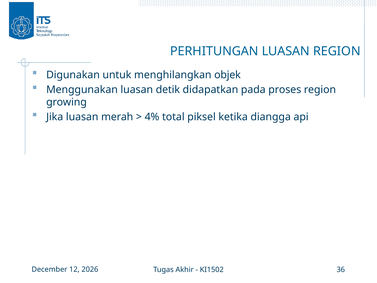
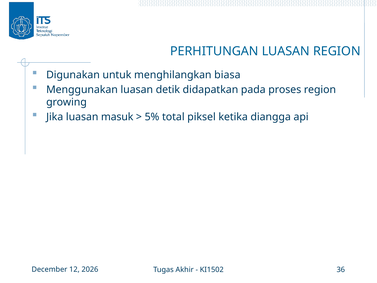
objek: objek -> biasa (227, 75)
merah: merah -> masuk (117, 117)
4%: 4% -> 5% (152, 117)
